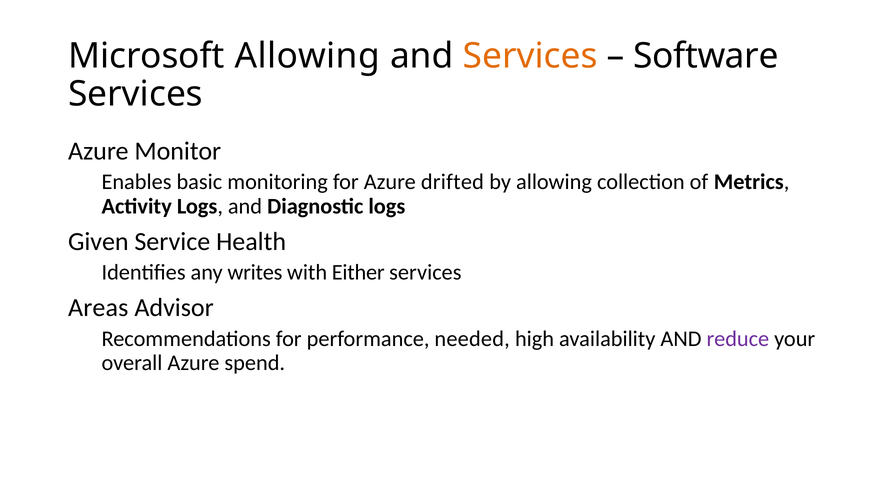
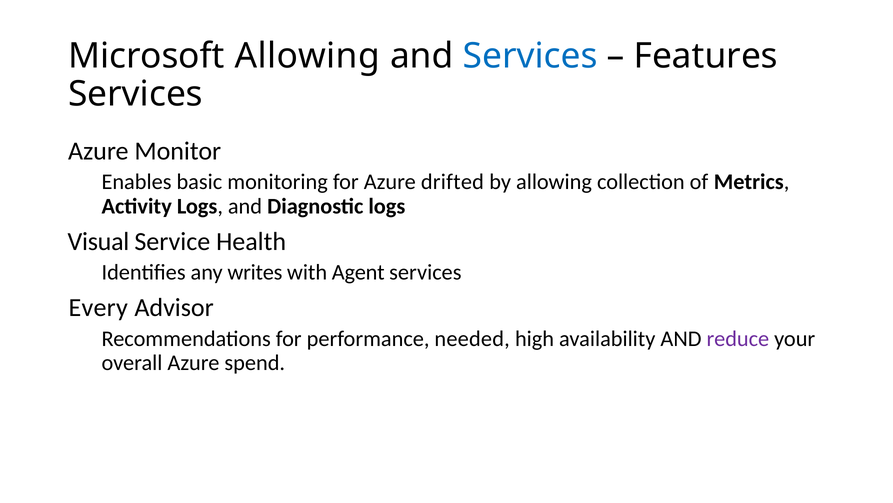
Services colour: orange -> blue (530, 56)
Software: Software -> Features (706, 56)
Given: Given -> Visual (98, 241)
Either: Either -> Agent (358, 272)
Areas: Areas -> Every (98, 307)
